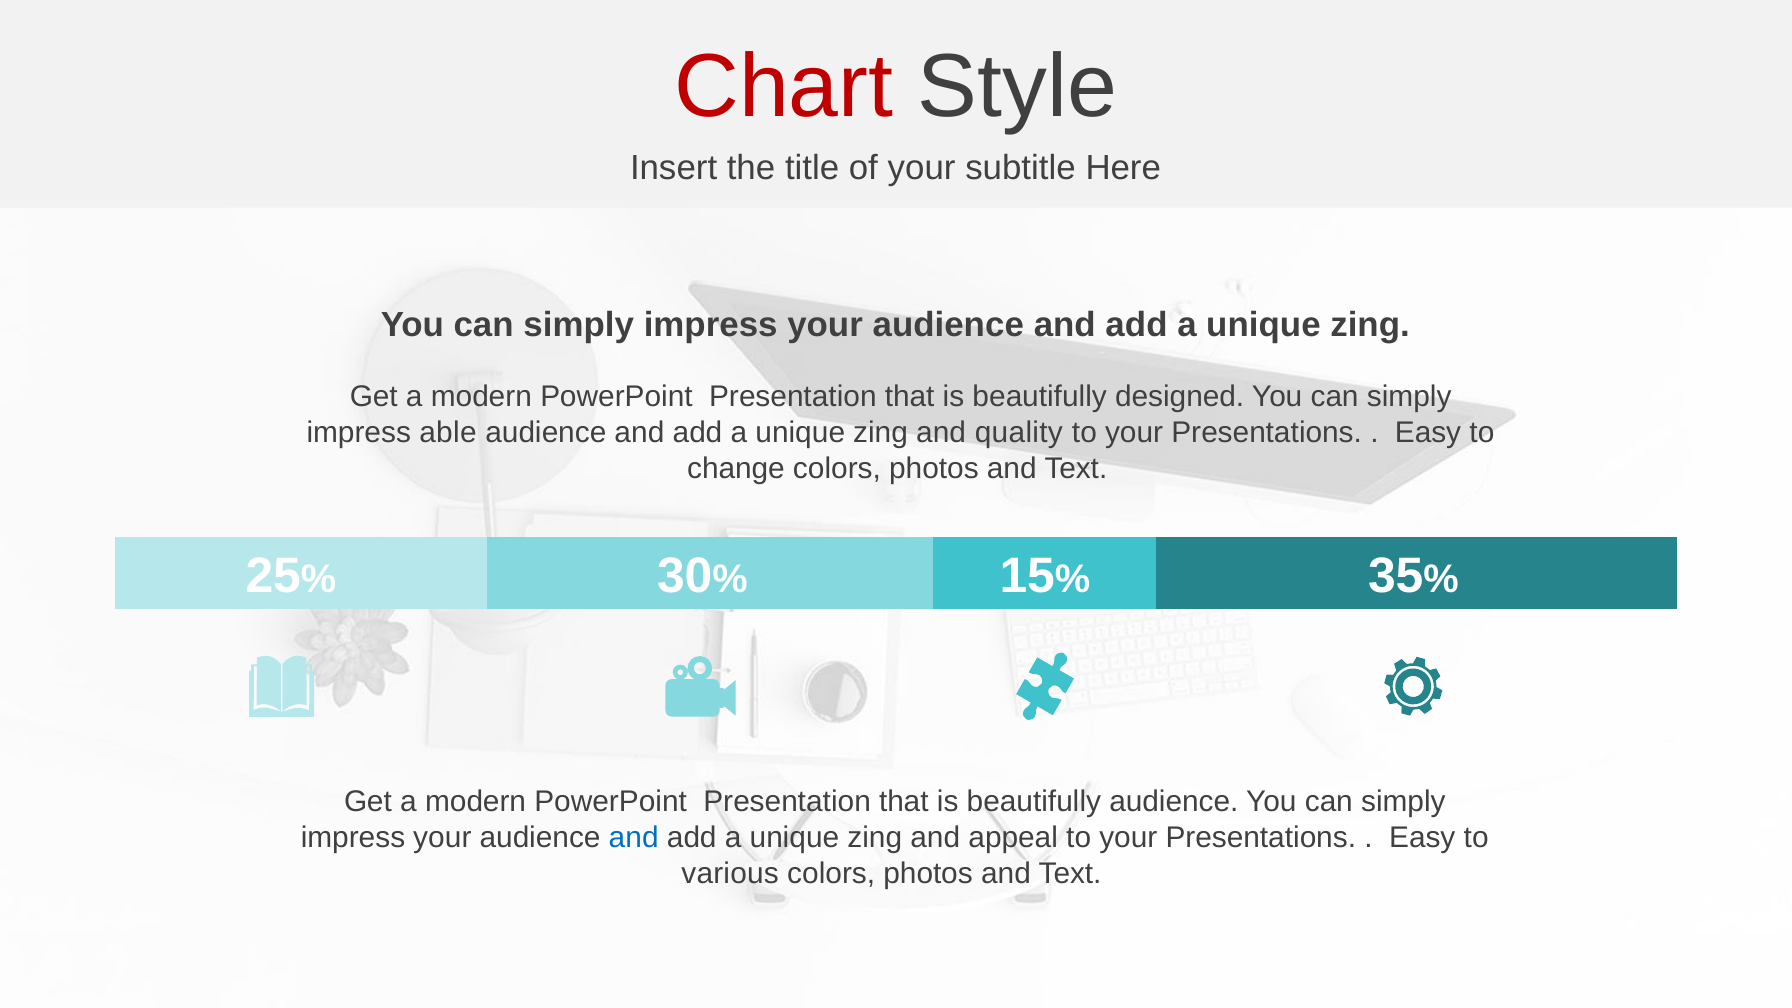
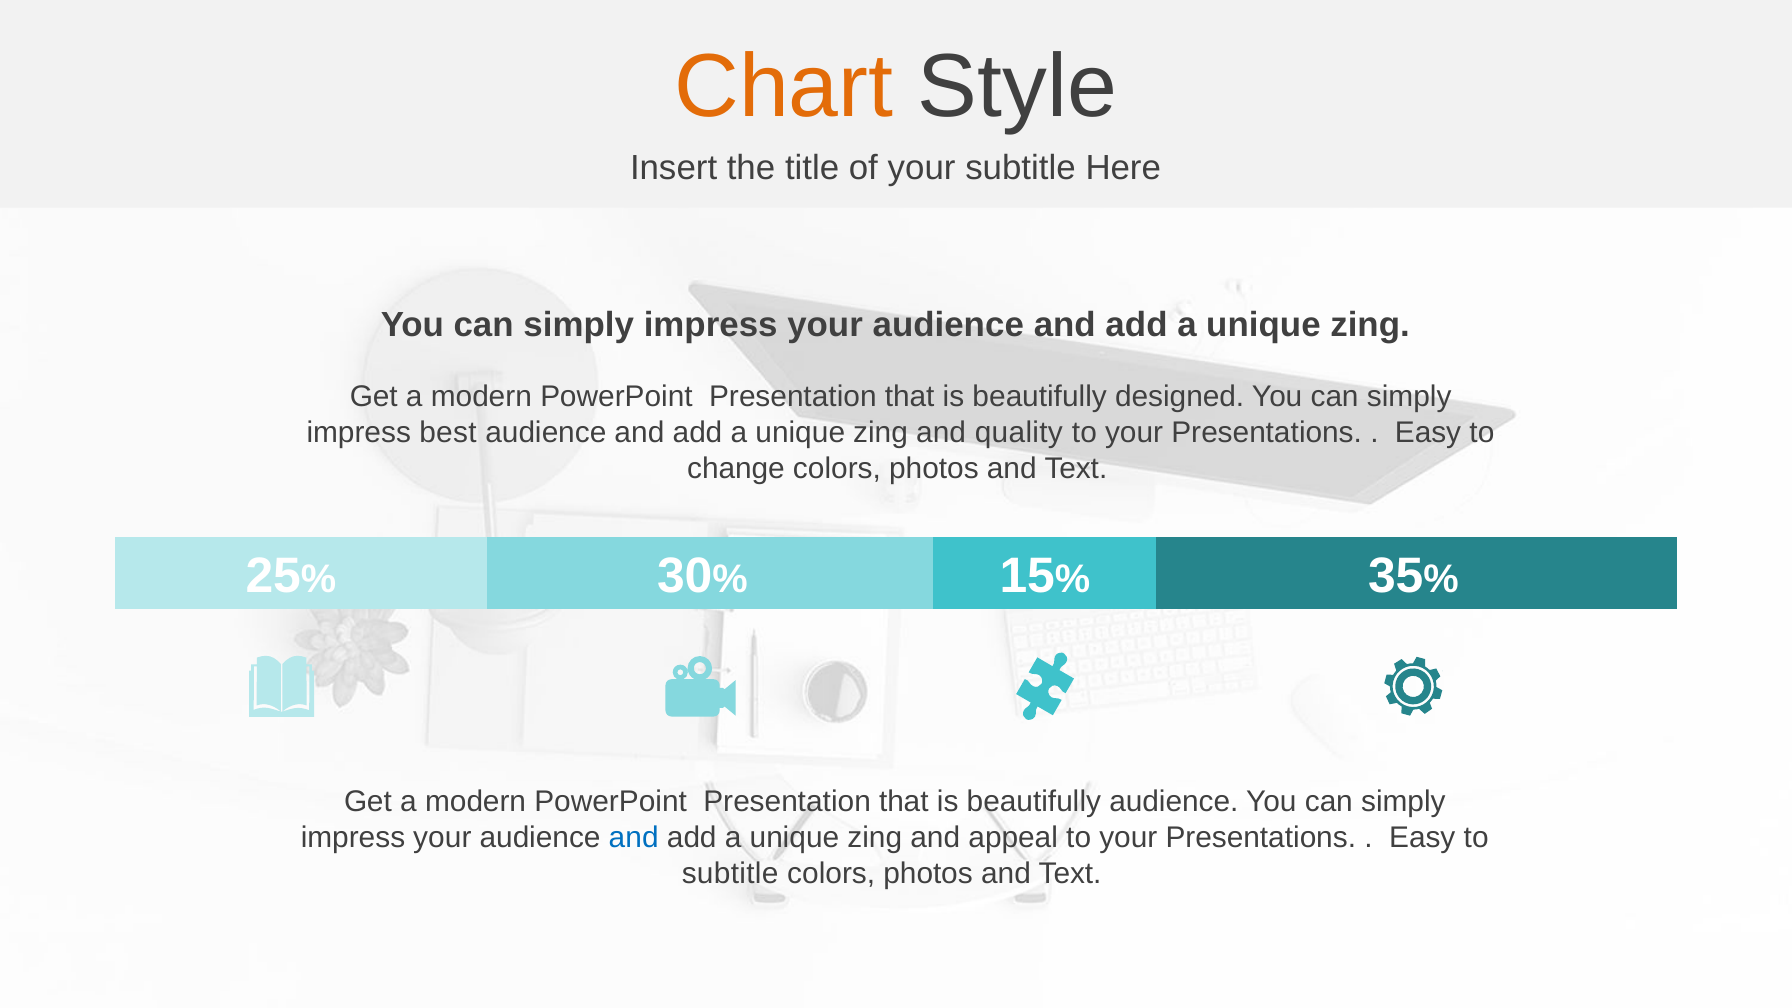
Chart colour: red -> orange (784, 87)
able: able -> best (448, 433)
various: various -> subtitle (730, 874)
